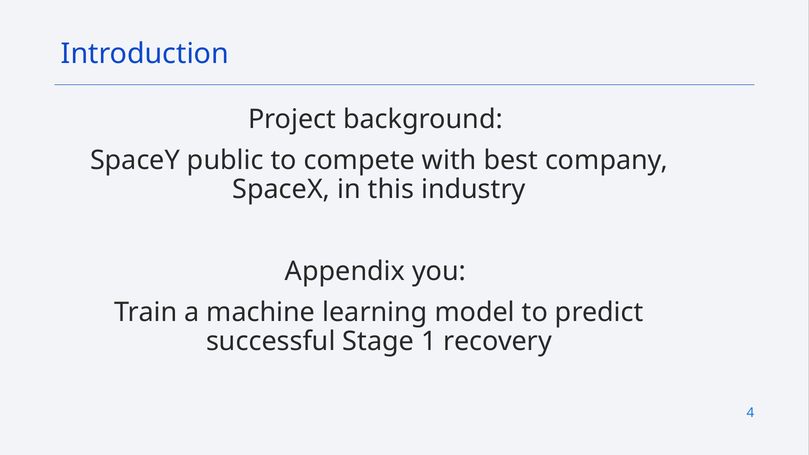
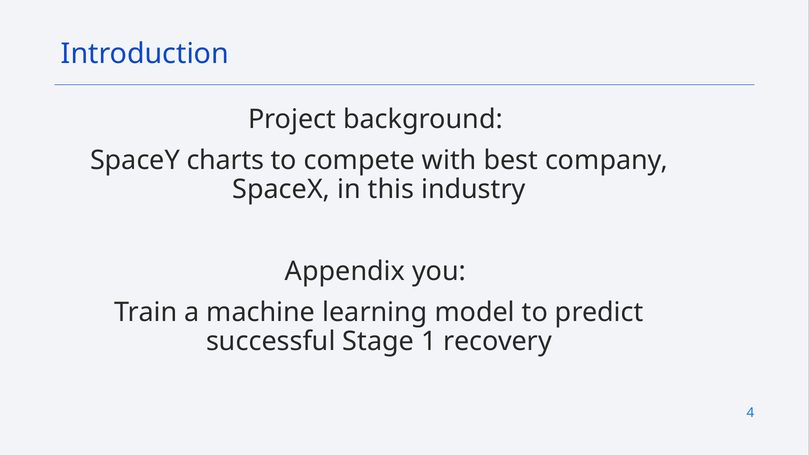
public: public -> charts (225, 160)
